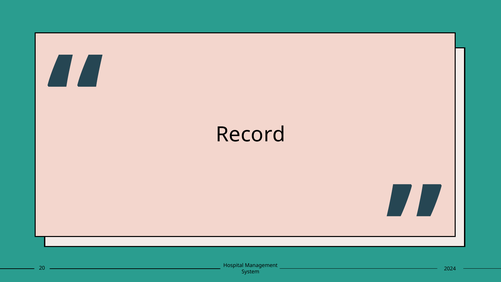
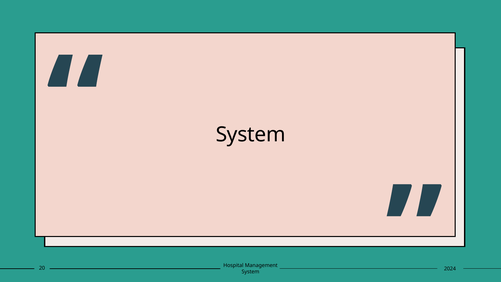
Record: Record -> System (251, 134)
